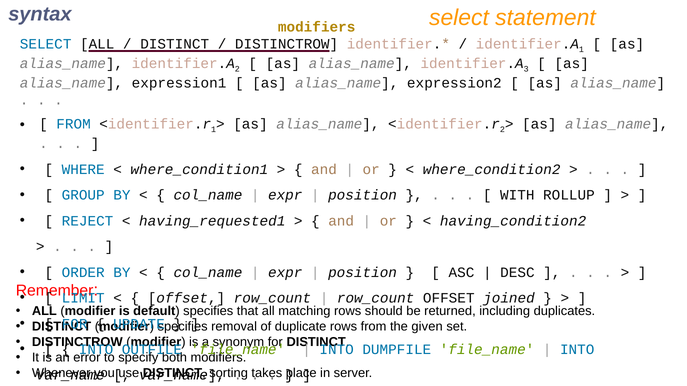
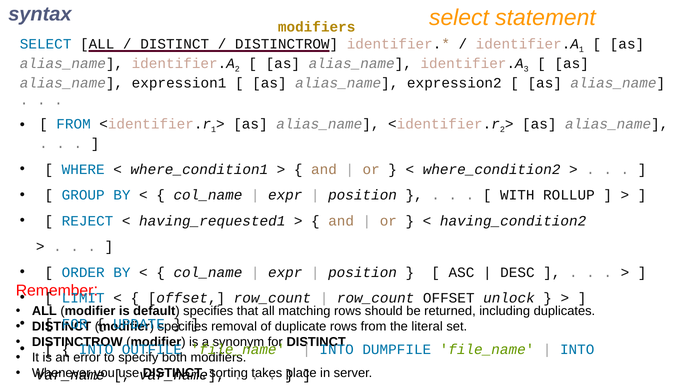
joined: joined -> unlock (509, 298)
given: given -> literal (427, 327)
